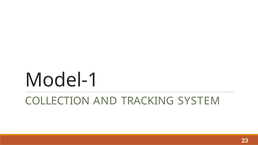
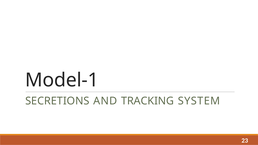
COLLECTION: COLLECTION -> SECRETIONS (57, 101)
